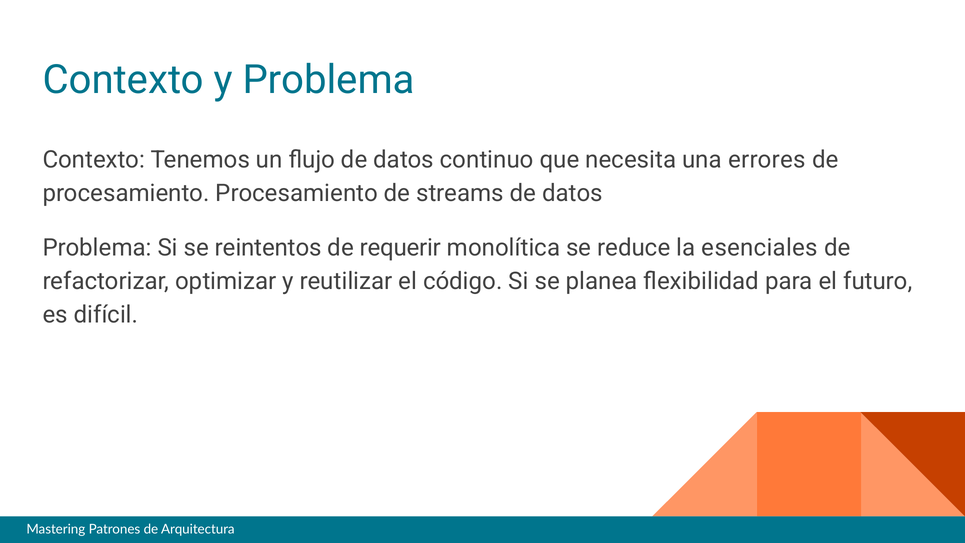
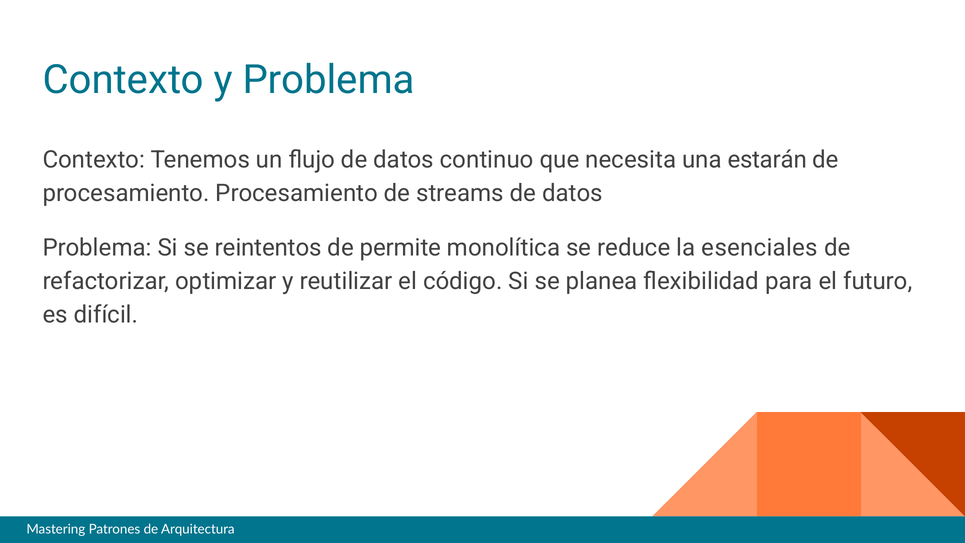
errores: errores -> estarán (767, 160)
requerir: requerir -> permite (400, 248)
